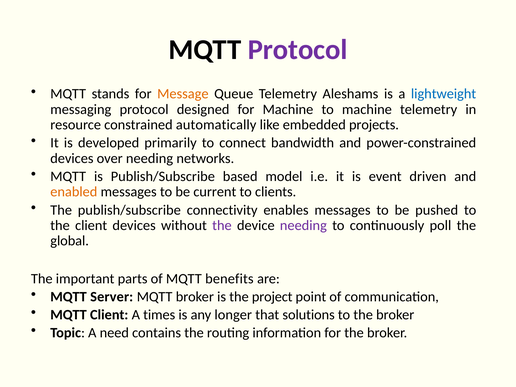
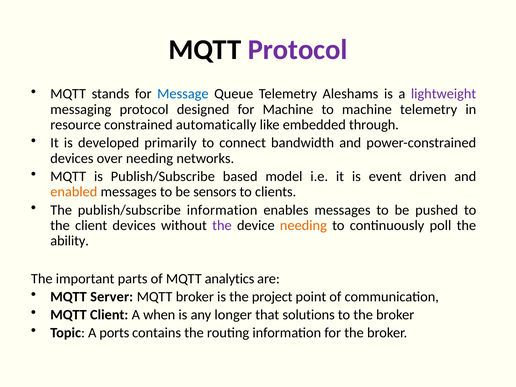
Message colour: orange -> blue (183, 94)
lightweight colour: blue -> purple (444, 94)
projects: projects -> through (374, 125)
current: current -> sensors (215, 192)
publish/subscribe connectivity: connectivity -> information (222, 210)
needing colour: purple -> orange (303, 225)
global: global -> ability (70, 241)
benefits: benefits -> analytics (230, 279)
times: times -> when (159, 315)
need: need -> ports (114, 333)
